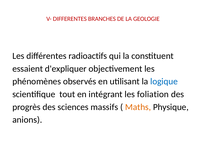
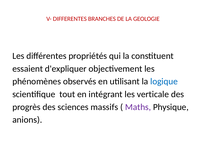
radioactifs: radioactifs -> propriétés (88, 56)
foliation: foliation -> verticale (153, 95)
Maths colour: orange -> purple (138, 107)
